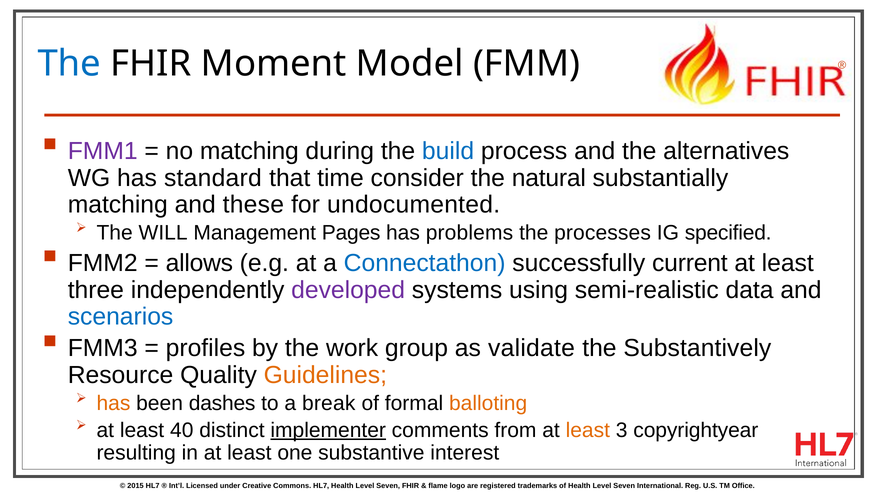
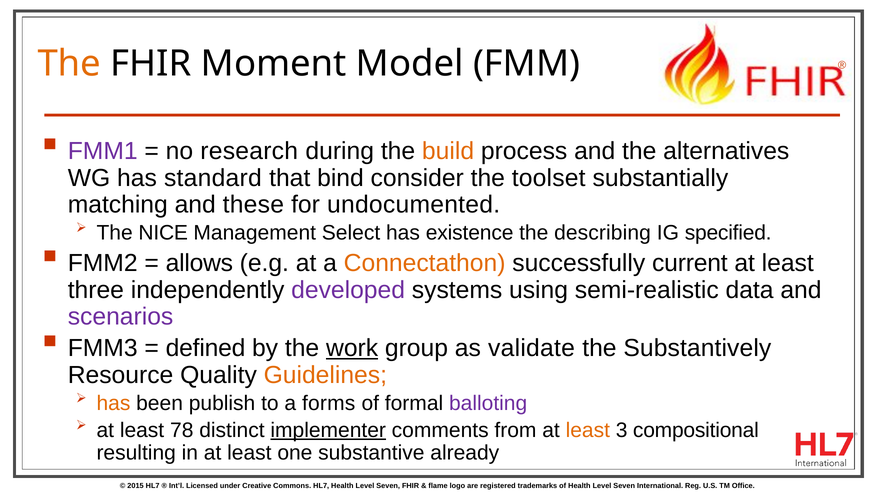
The colour: blue -> orange (69, 64)
no matching: matching -> research (249, 151)
build colour: blue -> orange (448, 151)
time: time -> bind (340, 178)
natural: natural -> toolset (549, 178)
WILL: WILL -> NICE (163, 233)
Pages: Pages -> Select (351, 233)
problems: problems -> existence (470, 233)
processes: processes -> describing (603, 233)
Connectathon colour: blue -> orange (425, 263)
scenarios colour: blue -> purple (121, 317)
profiles: profiles -> defined (206, 349)
work underline: none -> present (352, 349)
dashes: dashes -> publish (222, 404)
break: break -> forms (329, 404)
balloting colour: orange -> purple (488, 404)
40: 40 -> 78 (182, 431)
copyrightyear: copyrightyear -> compositional (696, 431)
interest: interest -> already (465, 453)
